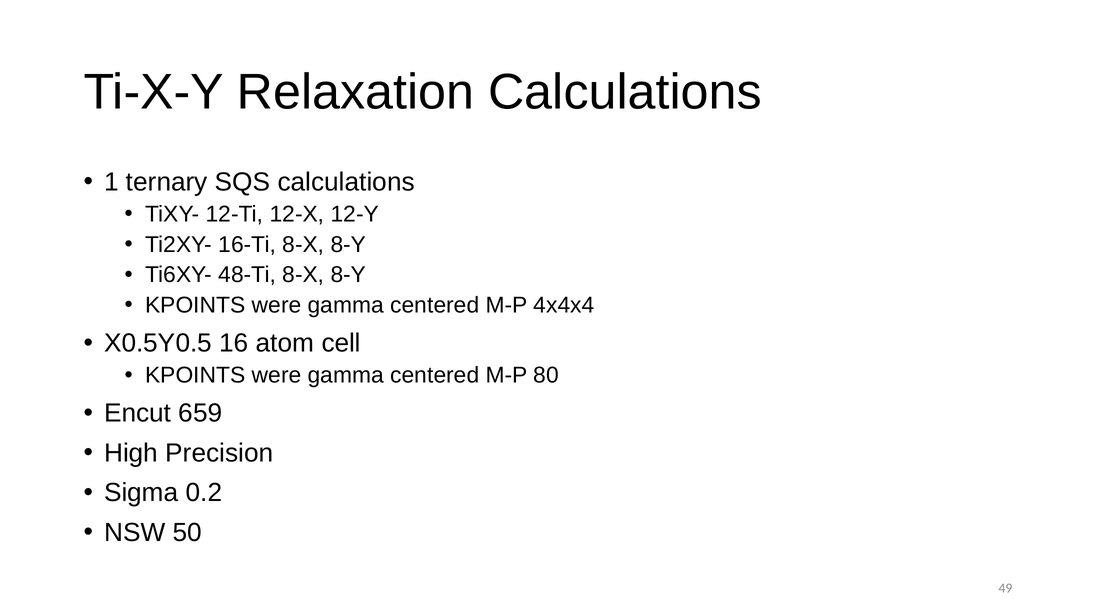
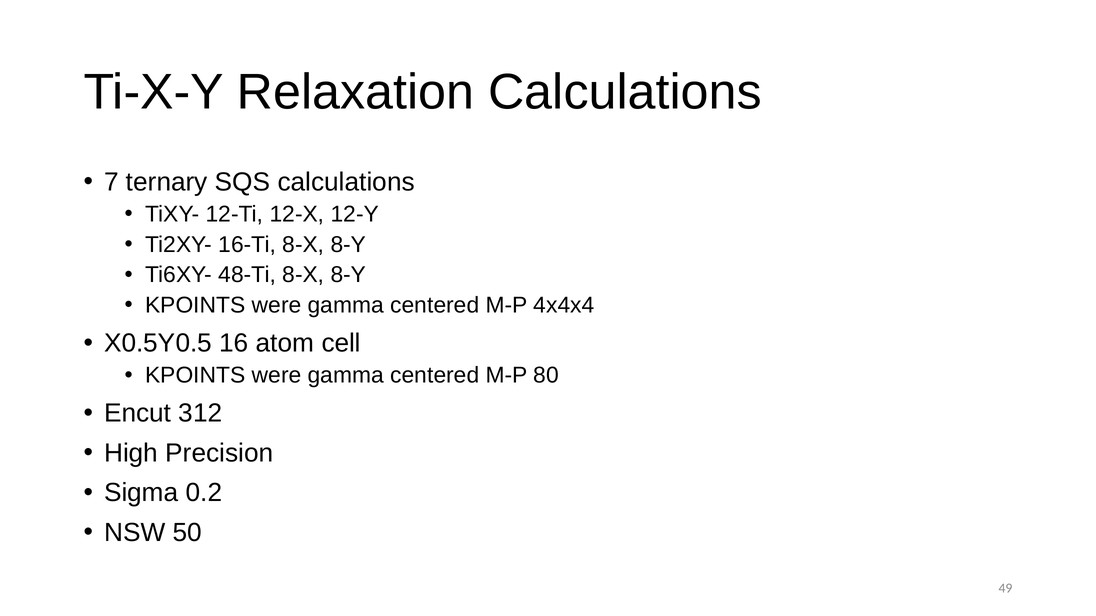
1: 1 -> 7 (111, 182)
659: 659 -> 312 (200, 414)
